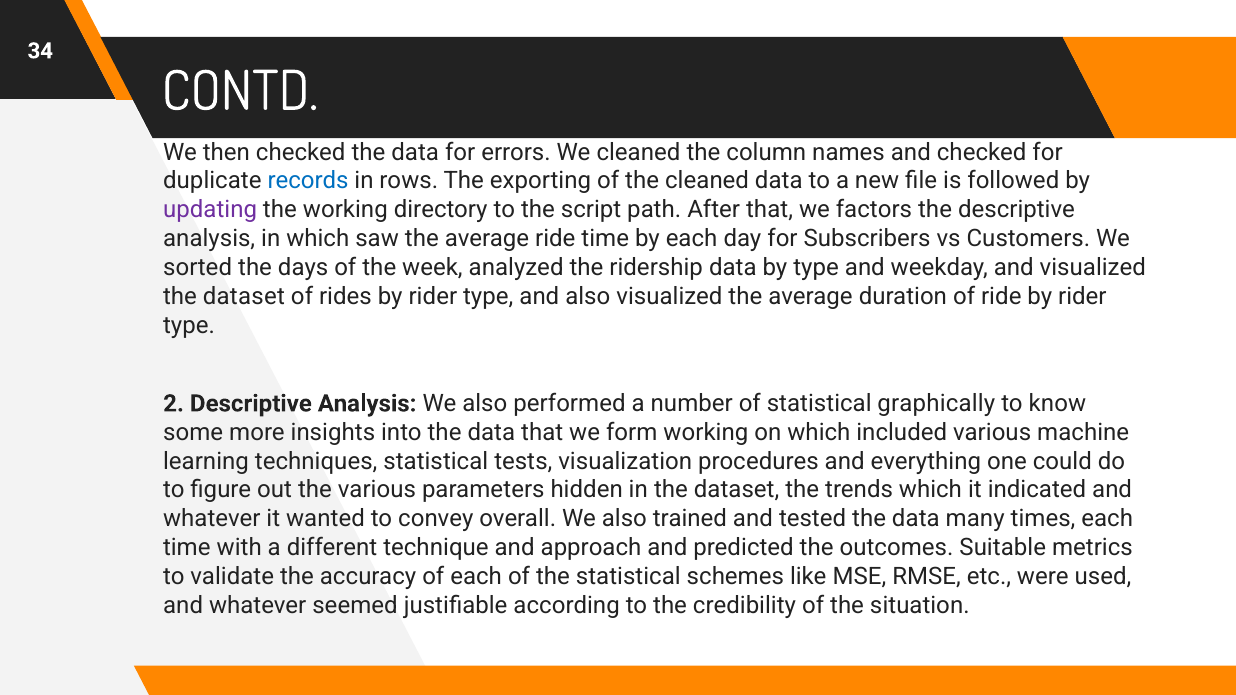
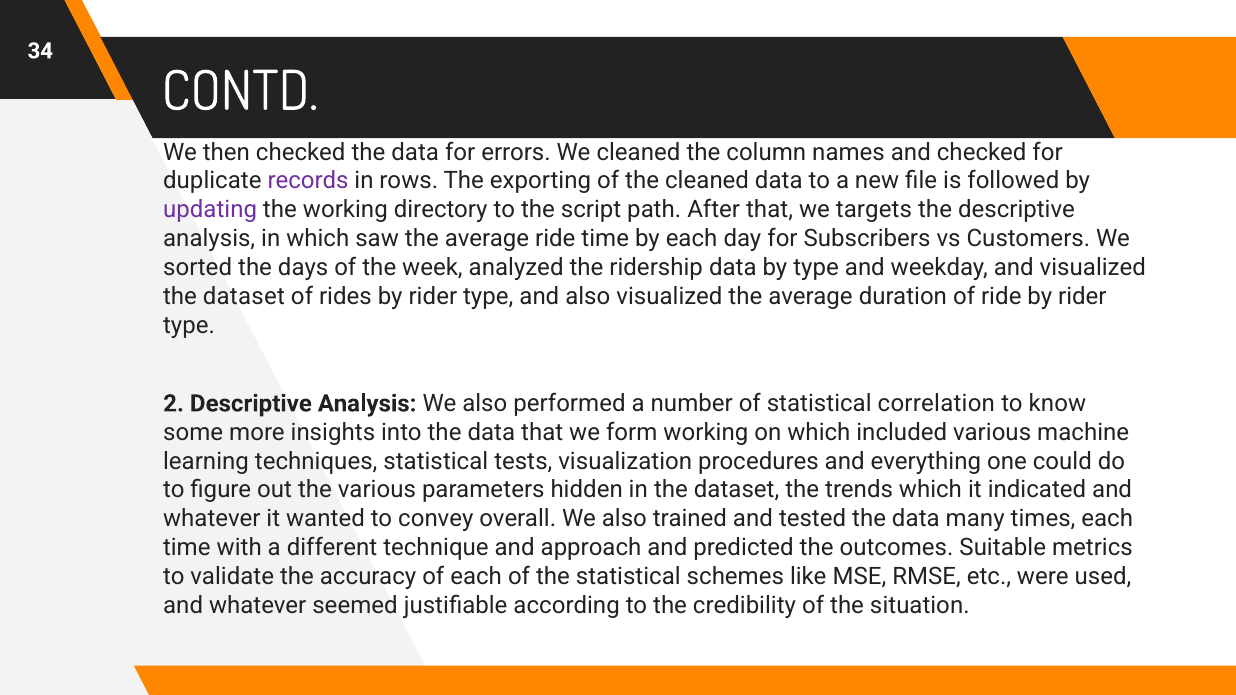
records colour: blue -> purple (308, 181)
factors: factors -> targets (874, 210)
graphically: graphically -> correlation (936, 404)
